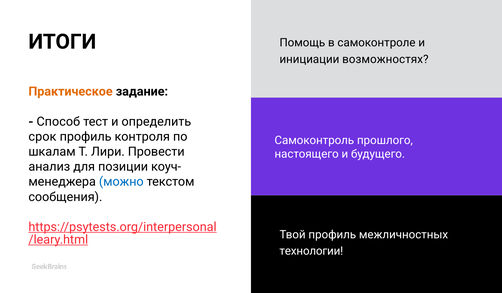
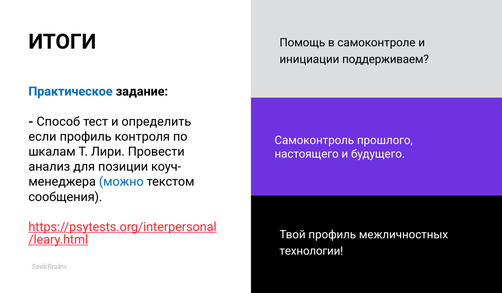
возможностях: возможностях -> поддерживаем (385, 59)
Практическое colour: orange -> blue (71, 91)
срок: срок -> если (42, 137)
